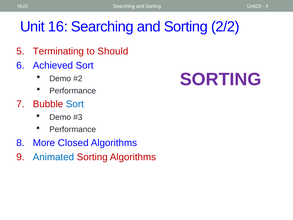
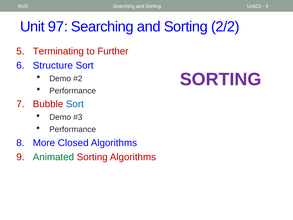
16: 16 -> 97 (58, 27)
Should: Should -> Further (113, 51)
Achieved: Achieved -> Structure (53, 65)
Animated colour: blue -> green (53, 157)
